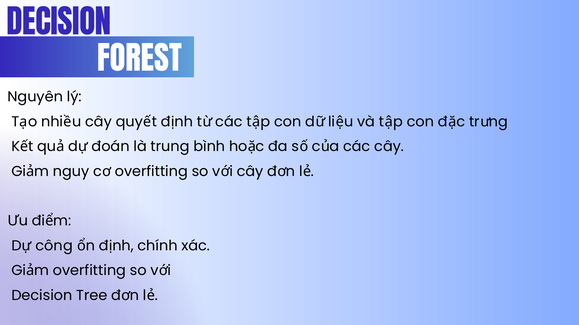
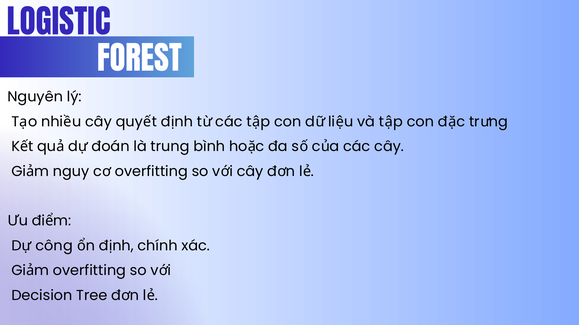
DECISION: DECISION -> LOGISTIC (59, 24)
